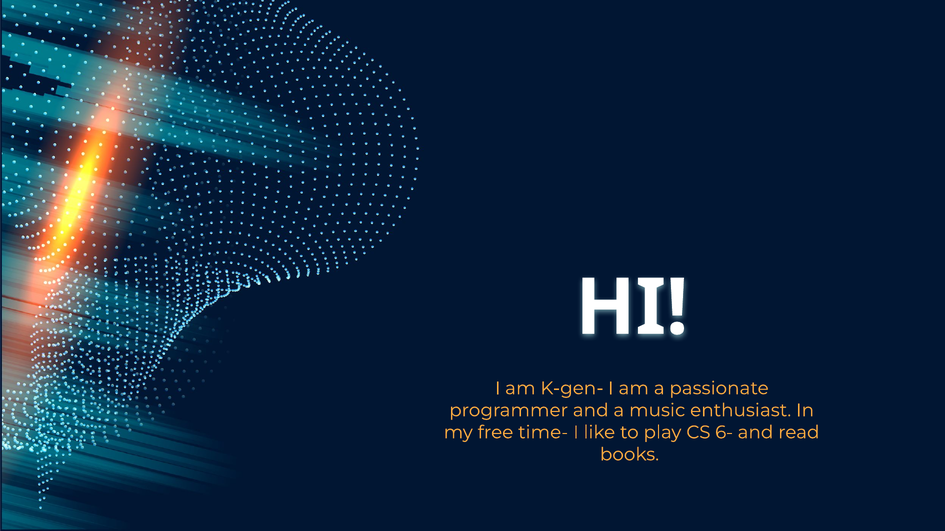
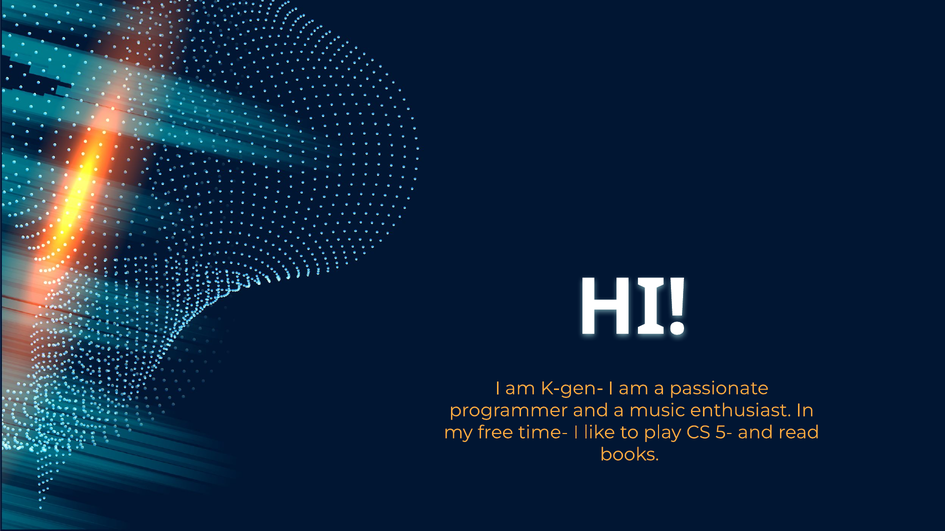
6-: 6- -> 5- (724, 433)
